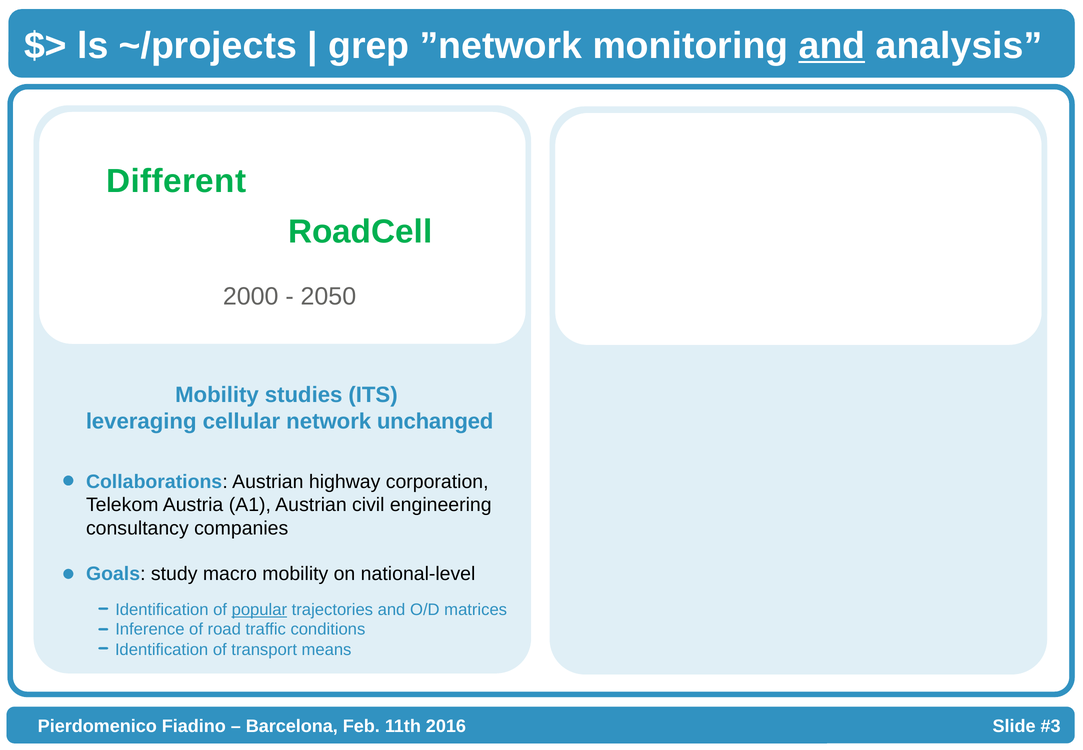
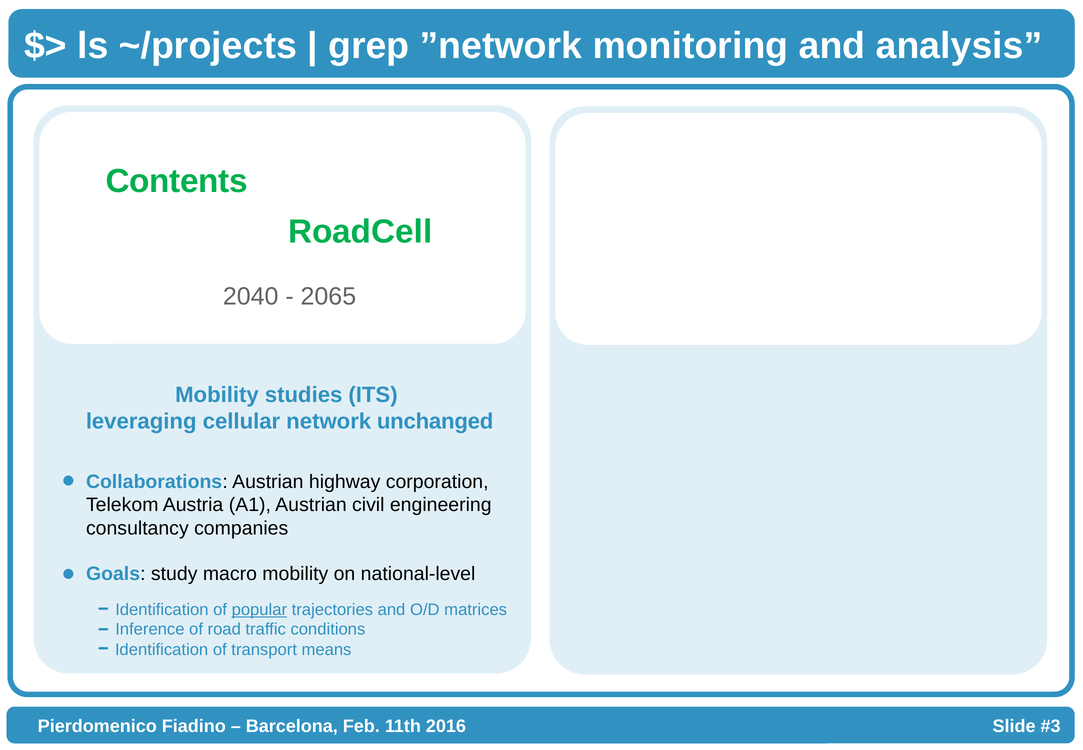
and underline: present -> none (832, 46)
Different: Different -> Contents (177, 181)
2000: 2000 -> 2040 (251, 297)
2050: 2050 -> 2065 (328, 297)
